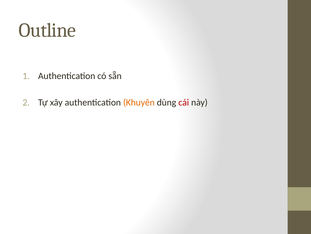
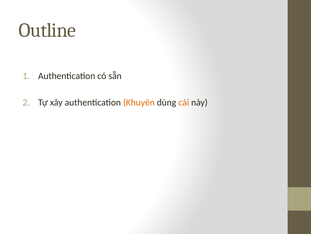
cái colour: red -> orange (184, 102)
